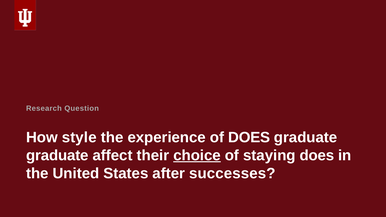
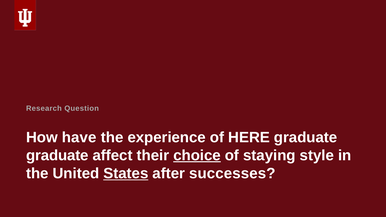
style: style -> have (79, 137)
of DOES: DOES -> HERE (249, 137)
staying does: does -> style (317, 155)
States underline: none -> present (126, 173)
